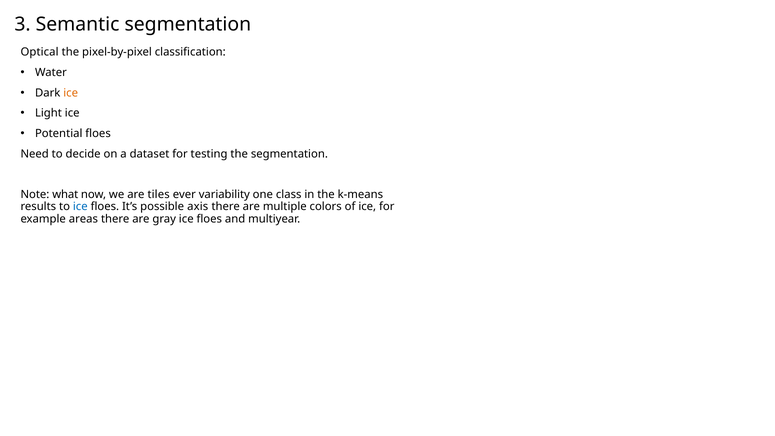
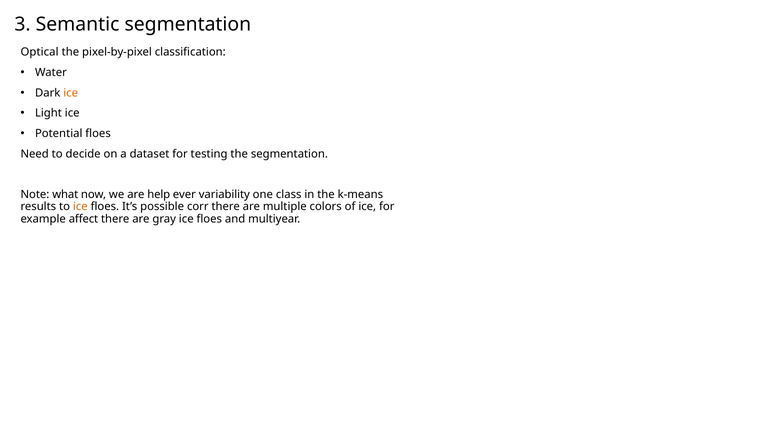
tiles: tiles -> help (159, 194)
ice colour: blue -> orange (80, 207)
axis: axis -> corr (198, 207)
areas: areas -> affect (83, 219)
